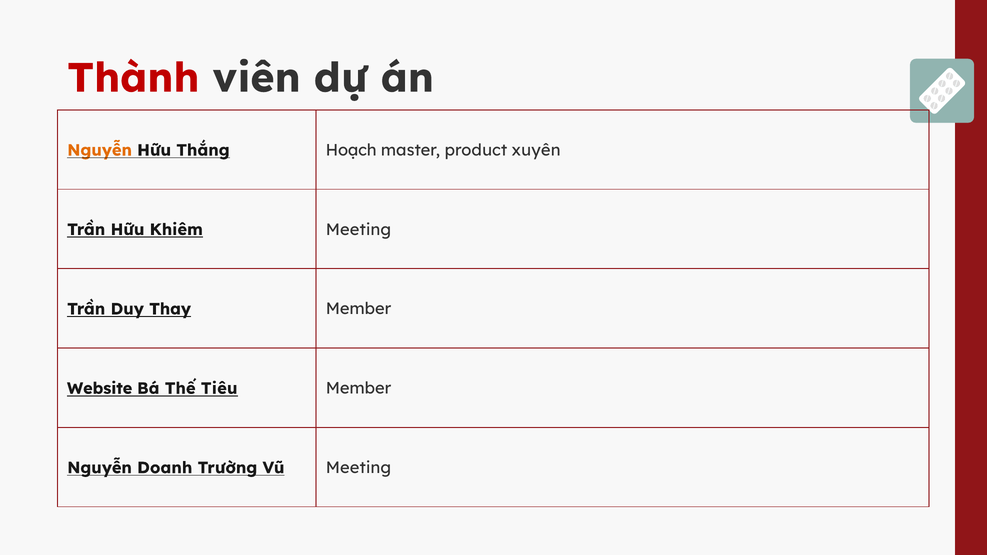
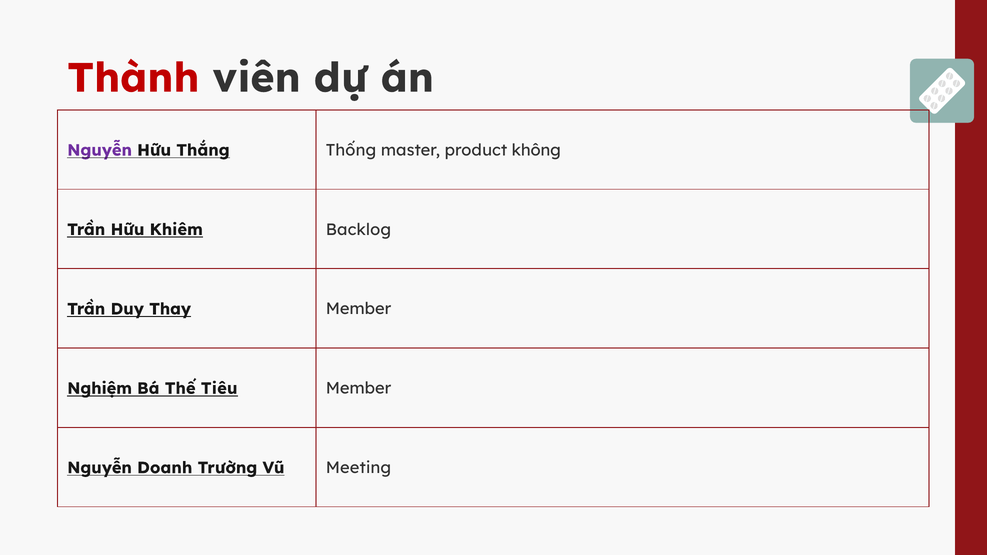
Nguyễn colour: orange -> purple (100, 150)
Hoạch: Hoạch -> Thống (351, 150)
xuyên: xuyên -> không (536, 150)
Khiêm Meeting: Meeting -> Backlog (358, 230)
Website: Website -> Nghiệm (100, 389)
